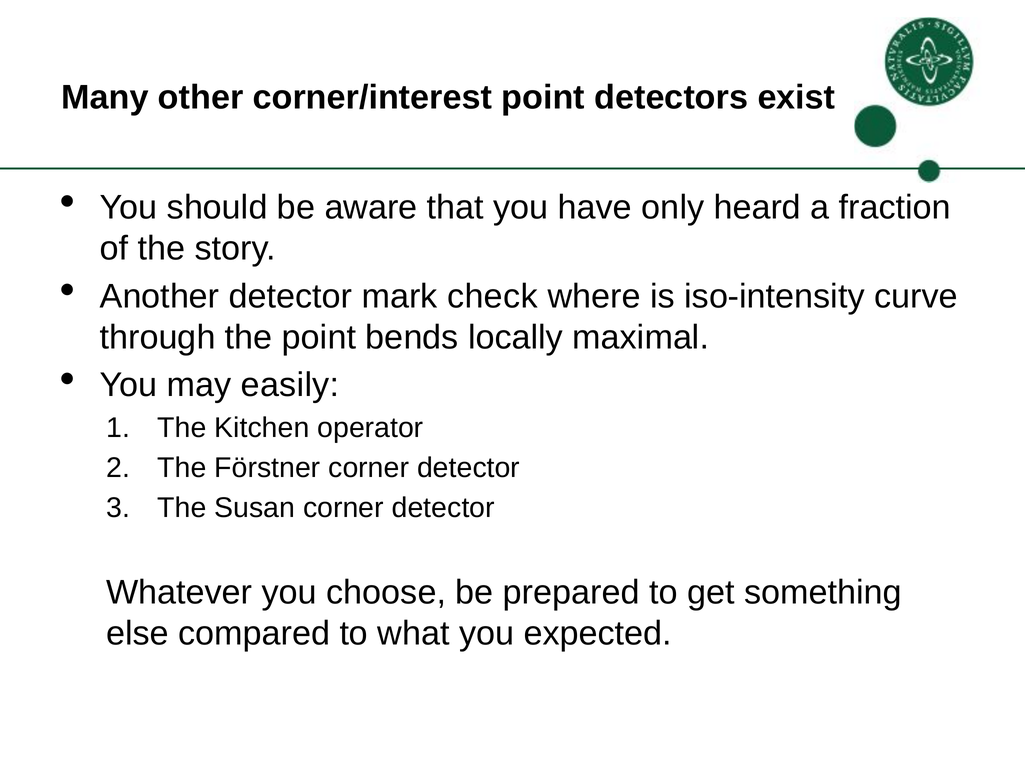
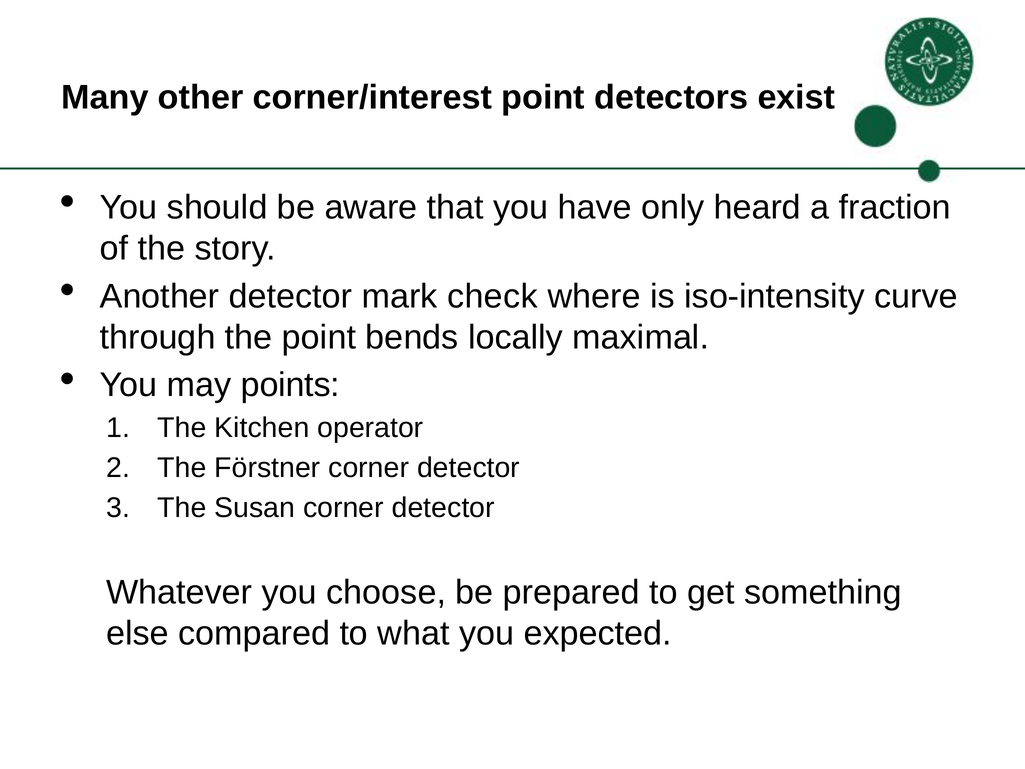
easily: easily -> points (290, 385)
